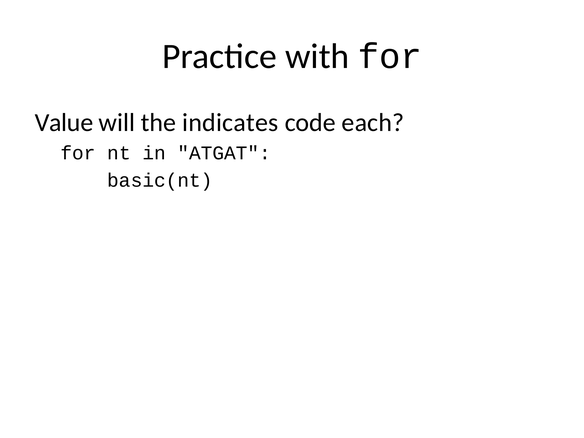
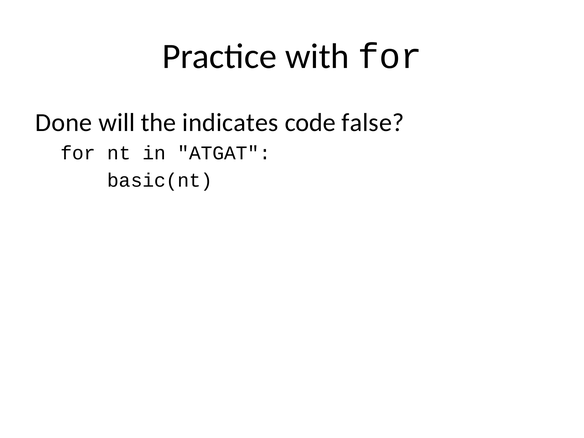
Value: Value -> Done (64, 123)
each: each -> false (373, 123)
